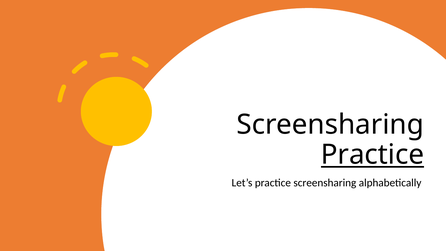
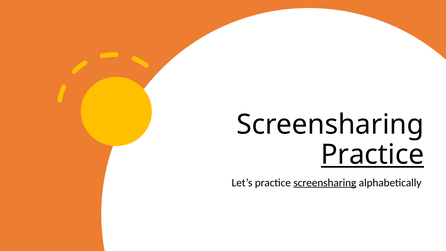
screensharing underline: none -> present (325, 183)
